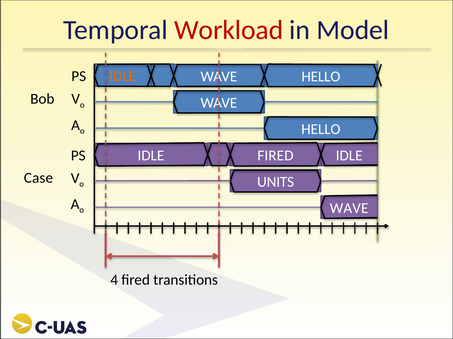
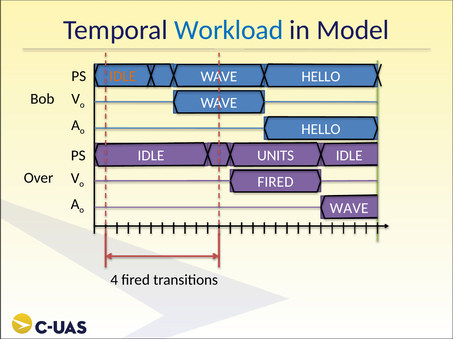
Workload colour: red -> blue (229, 30)
FIRED: FIRED -> UNITS (276, 156)
Case: Case -> Over (39, 178)
UNITS: UNITS -> FIRED (275, 182)
